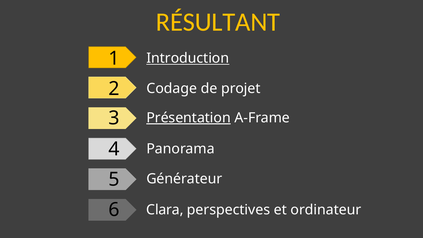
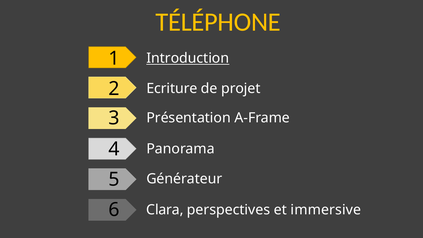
RÉSULTANT: RÉSULTANT -> TÉLÉPHONE (218, 22)
Codage: Codage -> Ecriture (172, 88)
Présentation underline: present -> none (189, 118)
ordinateur: ordinateur -> immersive (326, 210)
